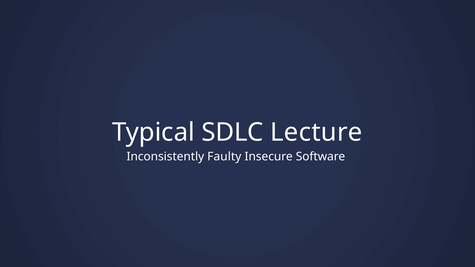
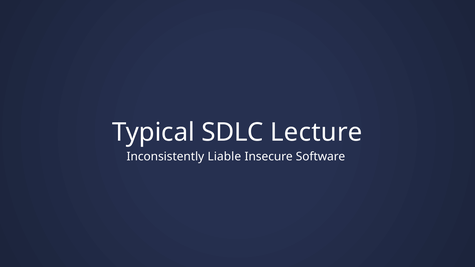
Faulty: Faulty -> Liable (224, 157)
